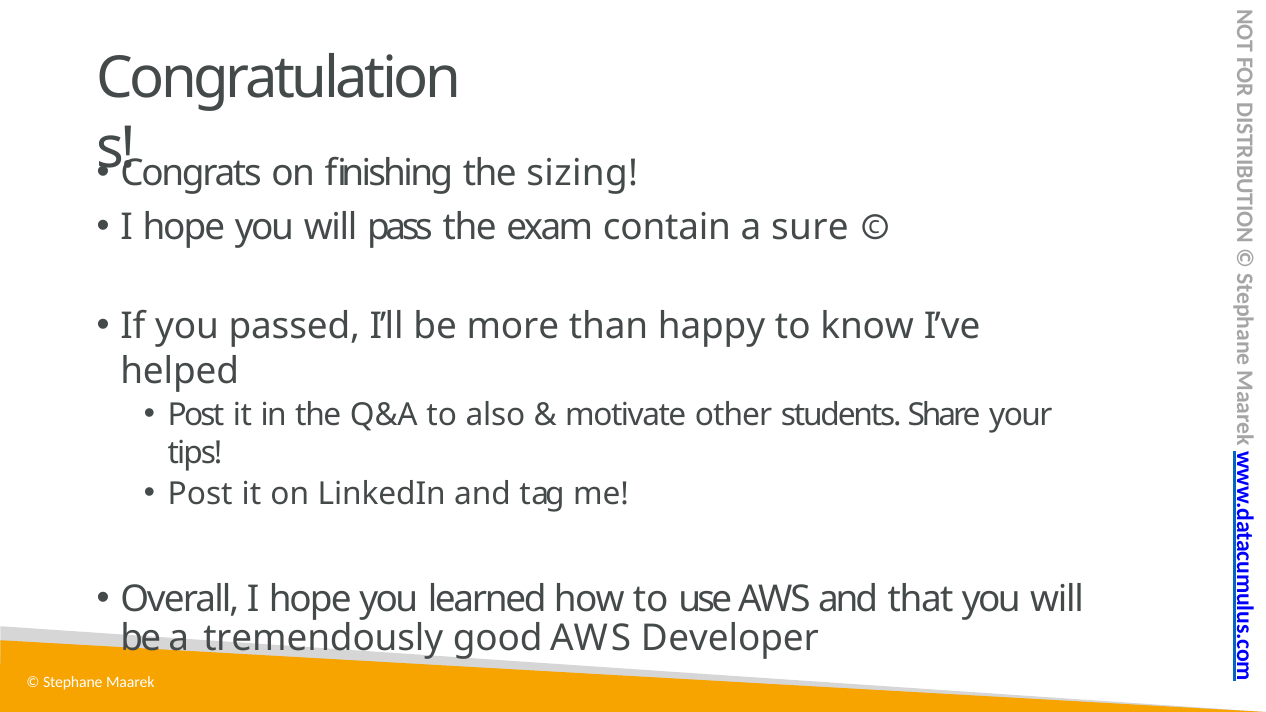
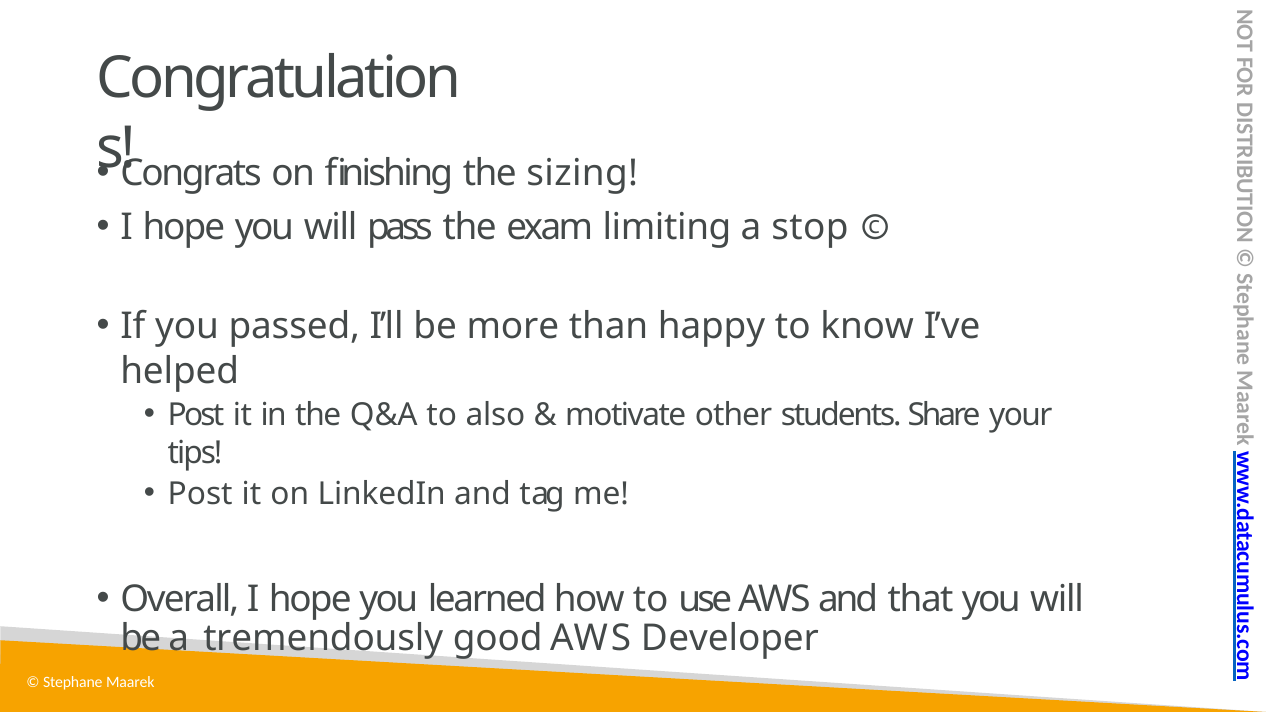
contain: contain -> limiting (667, 227)
sure: sure -> stop (810, 227)
